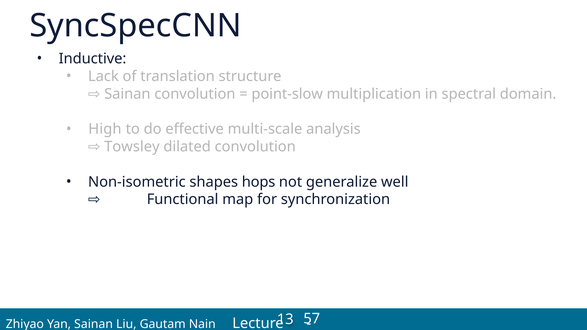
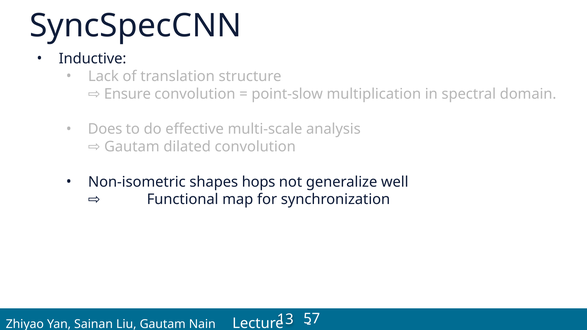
Sainan: Sainan -> Ensure (127, 94)
High: High -> Does (105, 129)
Towsley: Towsley -> Gautam (132, 147)
